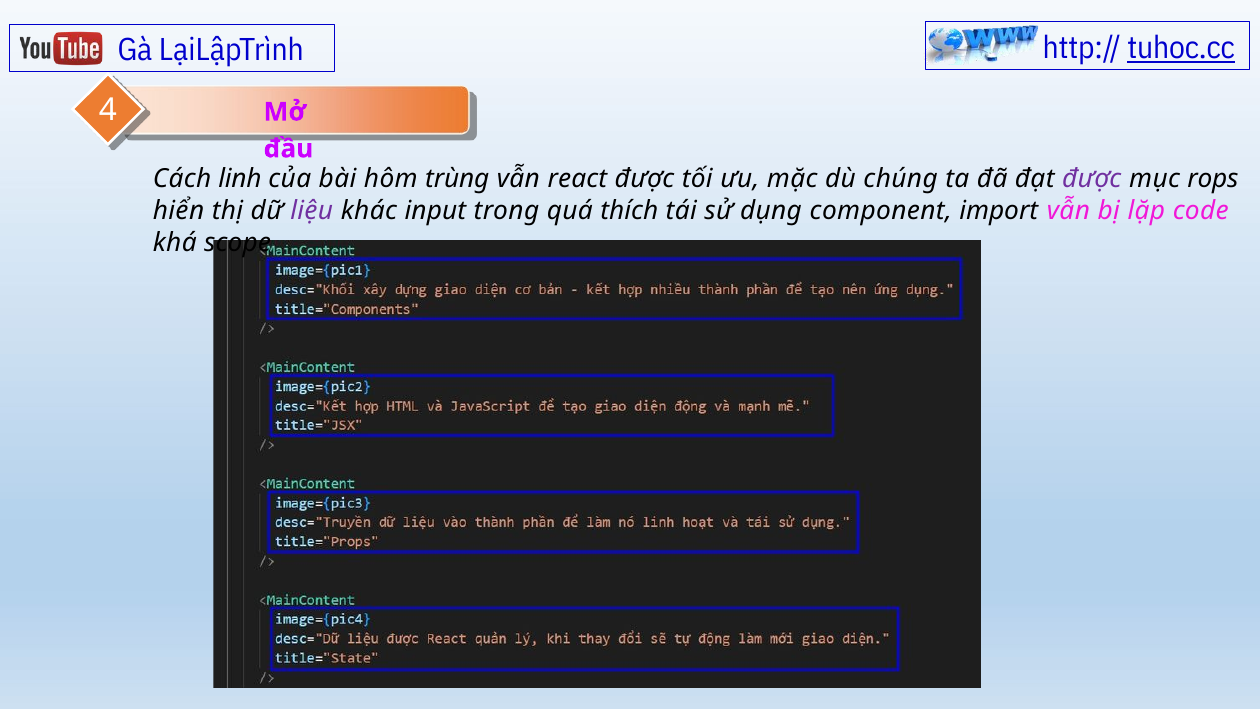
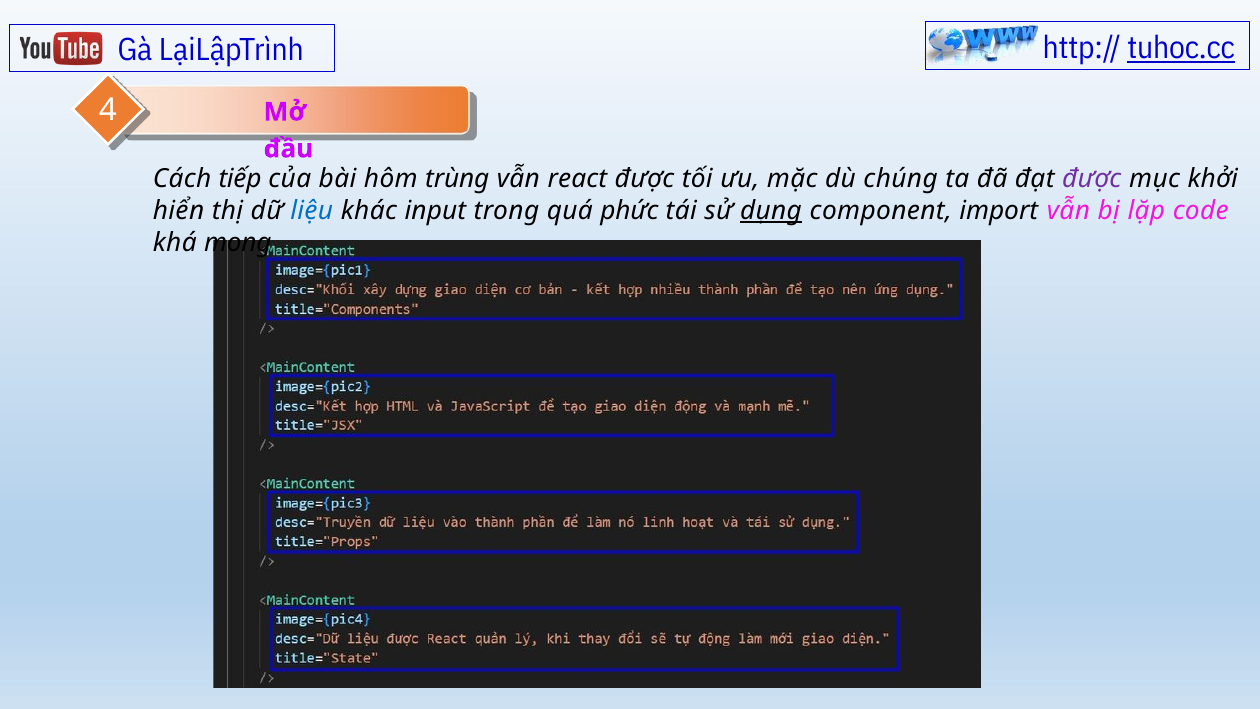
linh: linh -> tiếp (240, 179)
rops: rops -> khởi (1213, 179)
liệu colour: purple -> blue (312, 211)
thích: thích -> phức (629, 211)
dụng underline: none -> present (771, 211)
scope: scope -> mong (238, 242)
